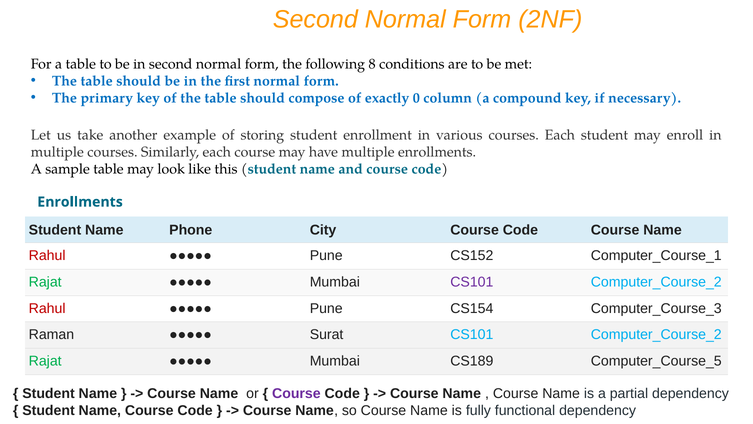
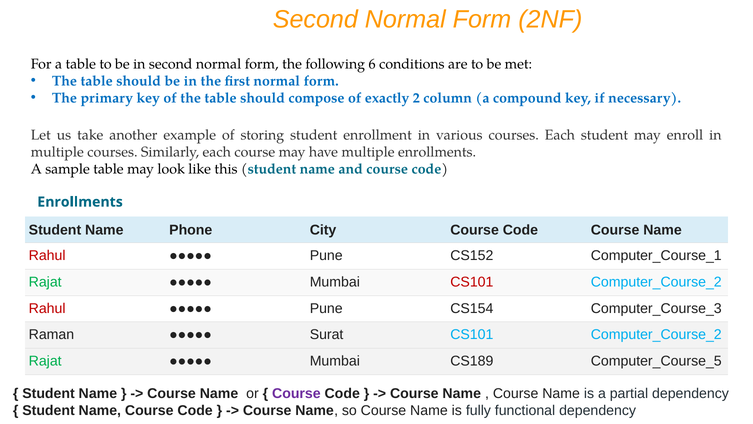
8: 8 -> 6 (372, 64)
0: 0 -> 2 (416, 98)
CS101 colour: purple -> red (472, 282)
